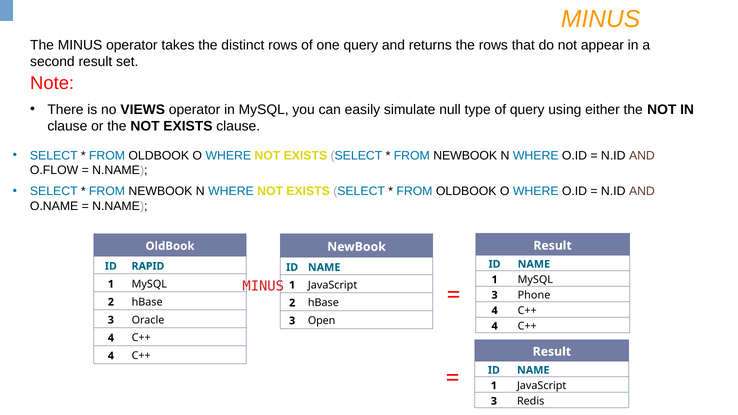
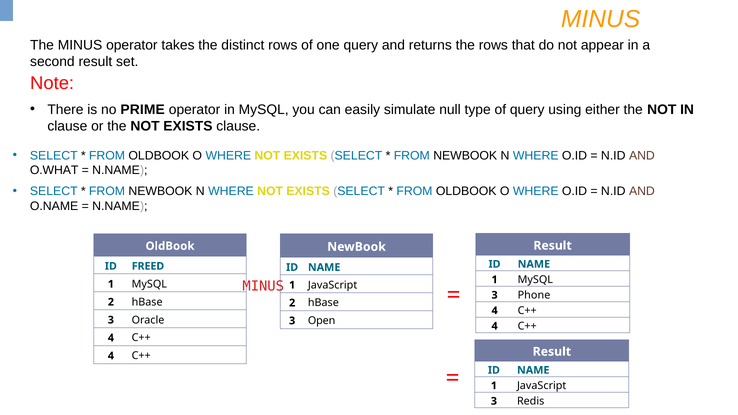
VIEWS: VIEWS -> PRIME (143, 110)
O.FLOW: O.FLOW -> O.WHAT (54, 170)
RAPID: RAPID -> FREED (148, 266)
